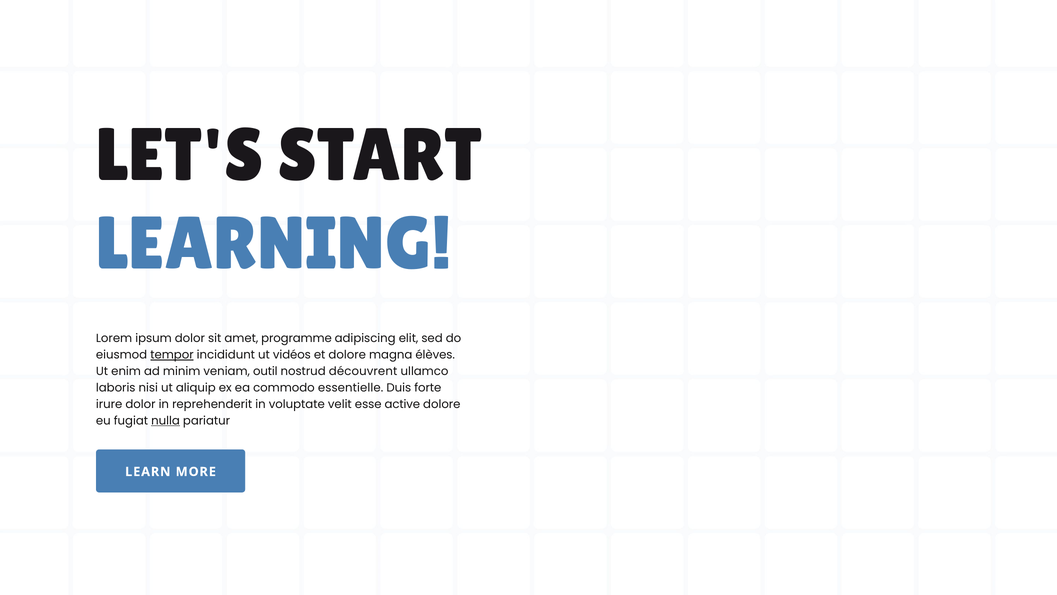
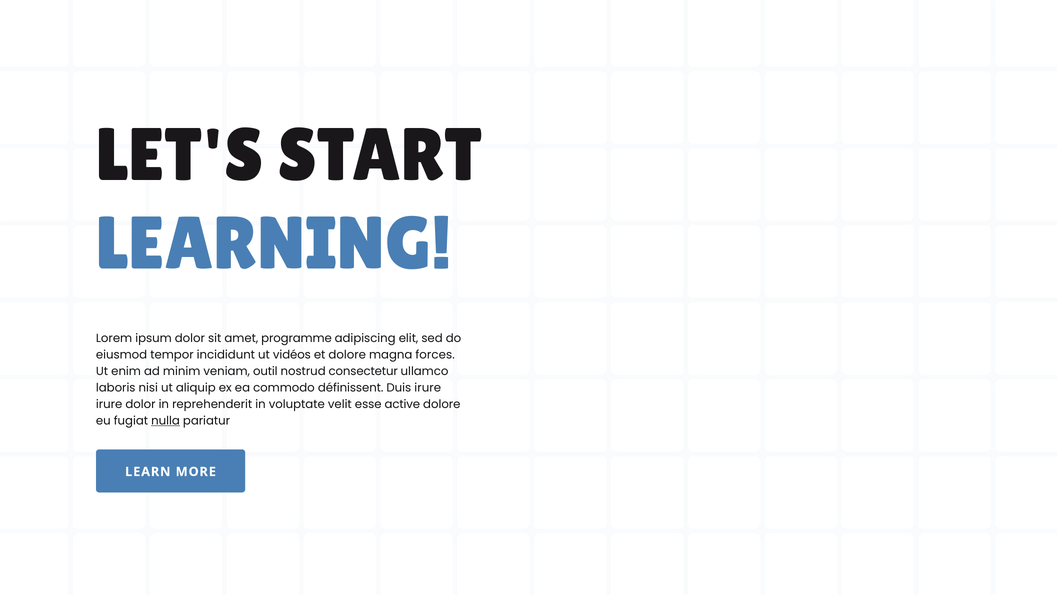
tempor underline: present -> none (172, 355)
élèves: élèves -> forces (435, 355)
découvrent: découvrent -> consectetur (363, 371)
essentielle: essentielle -> définissent (351, 388)
Duis forte: forte -> irure (428, 388)
